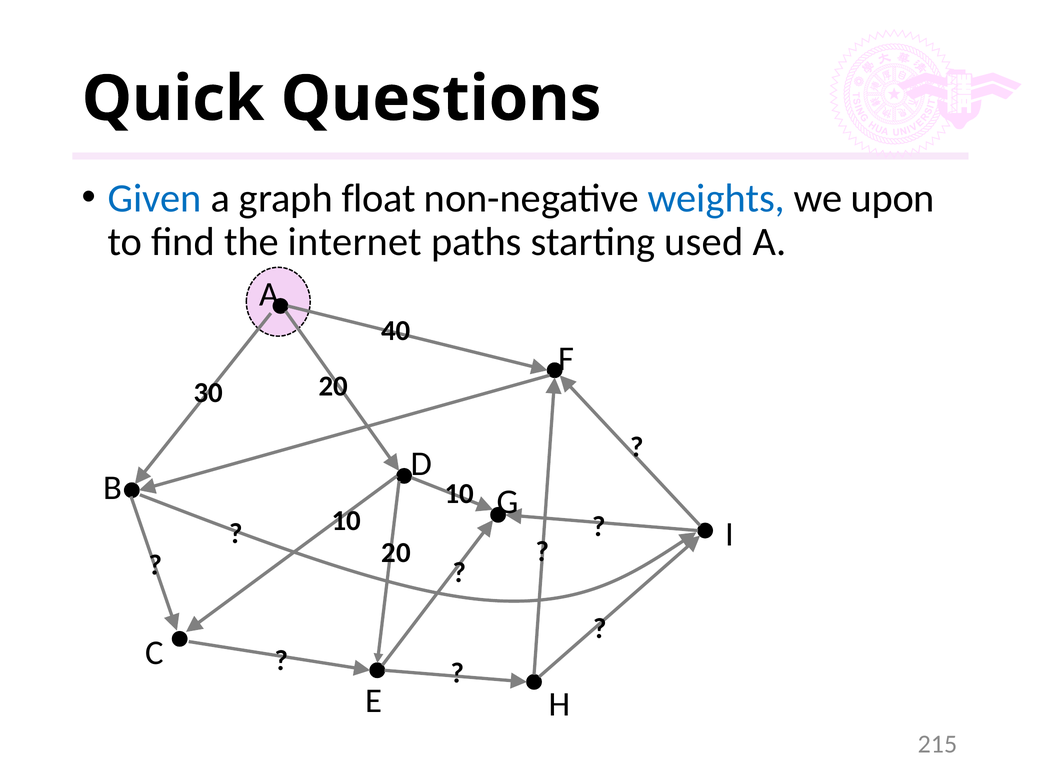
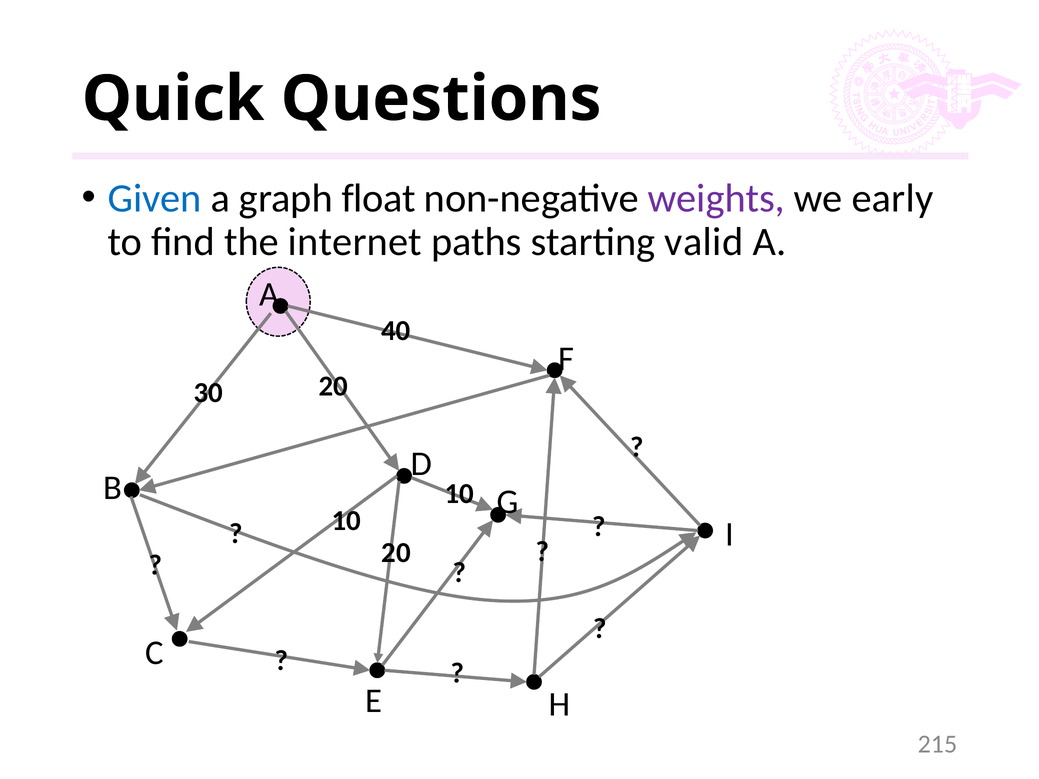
weights colour: blue -> purple (716, 198)
upon: upon -> early (892, 198)
used: used -> valid (704, 242)
